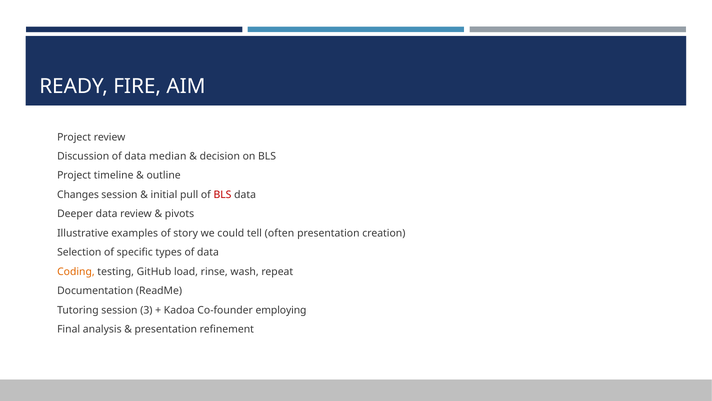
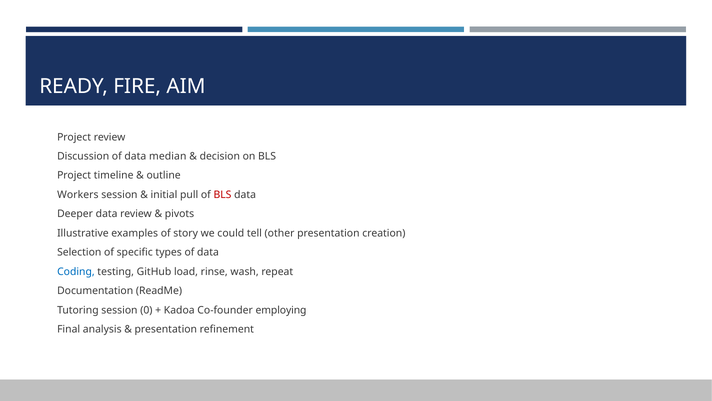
Changes: Changes -> Workers (78, 195)
often: often -> other (280, 233)
Coding colour: orange -> blue (76, 271)
3: 3 -> 0 (146, 310)
